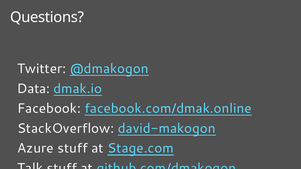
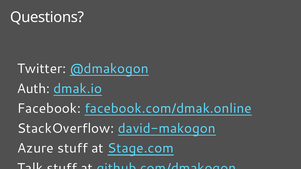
Data: Data -> Auth (33, 89)
